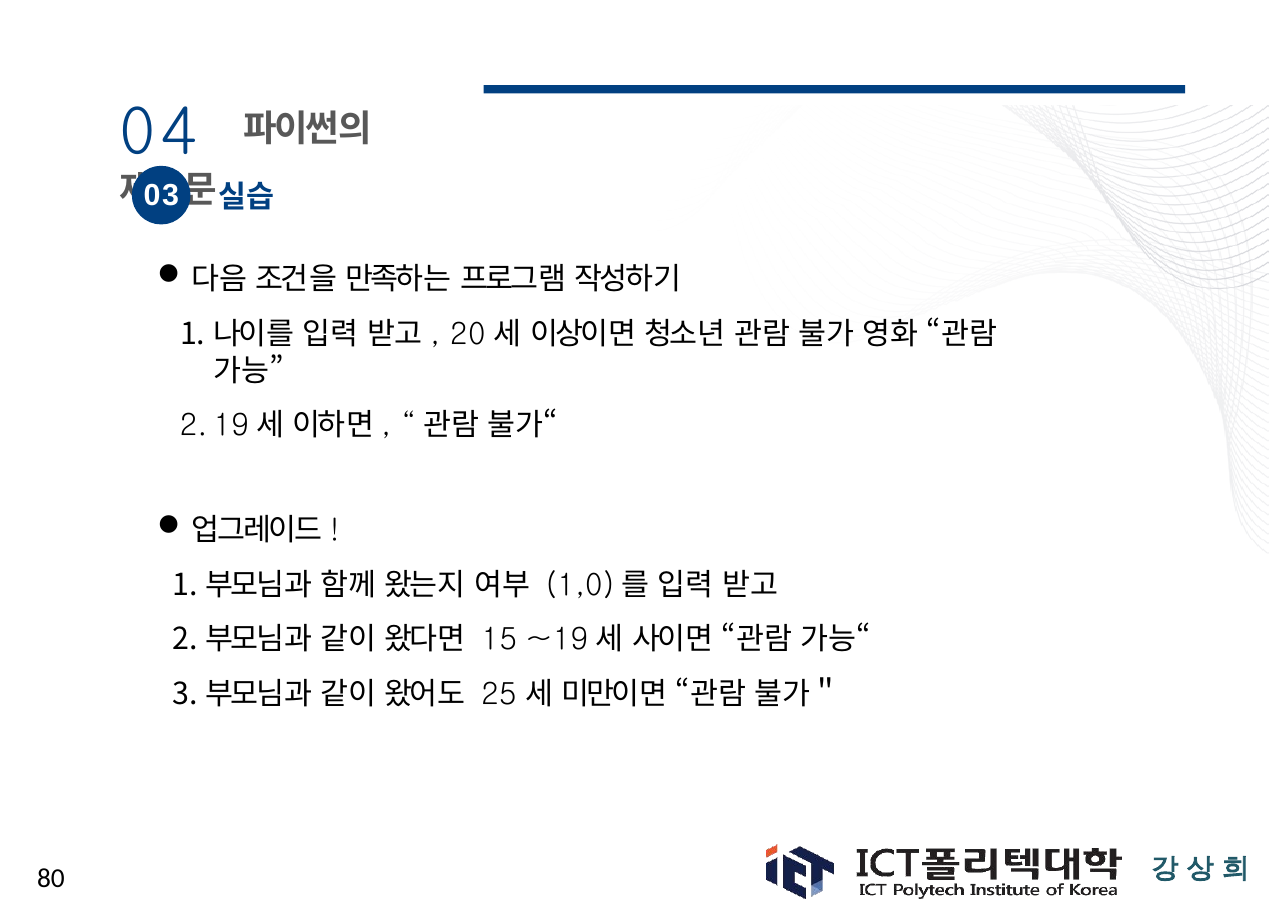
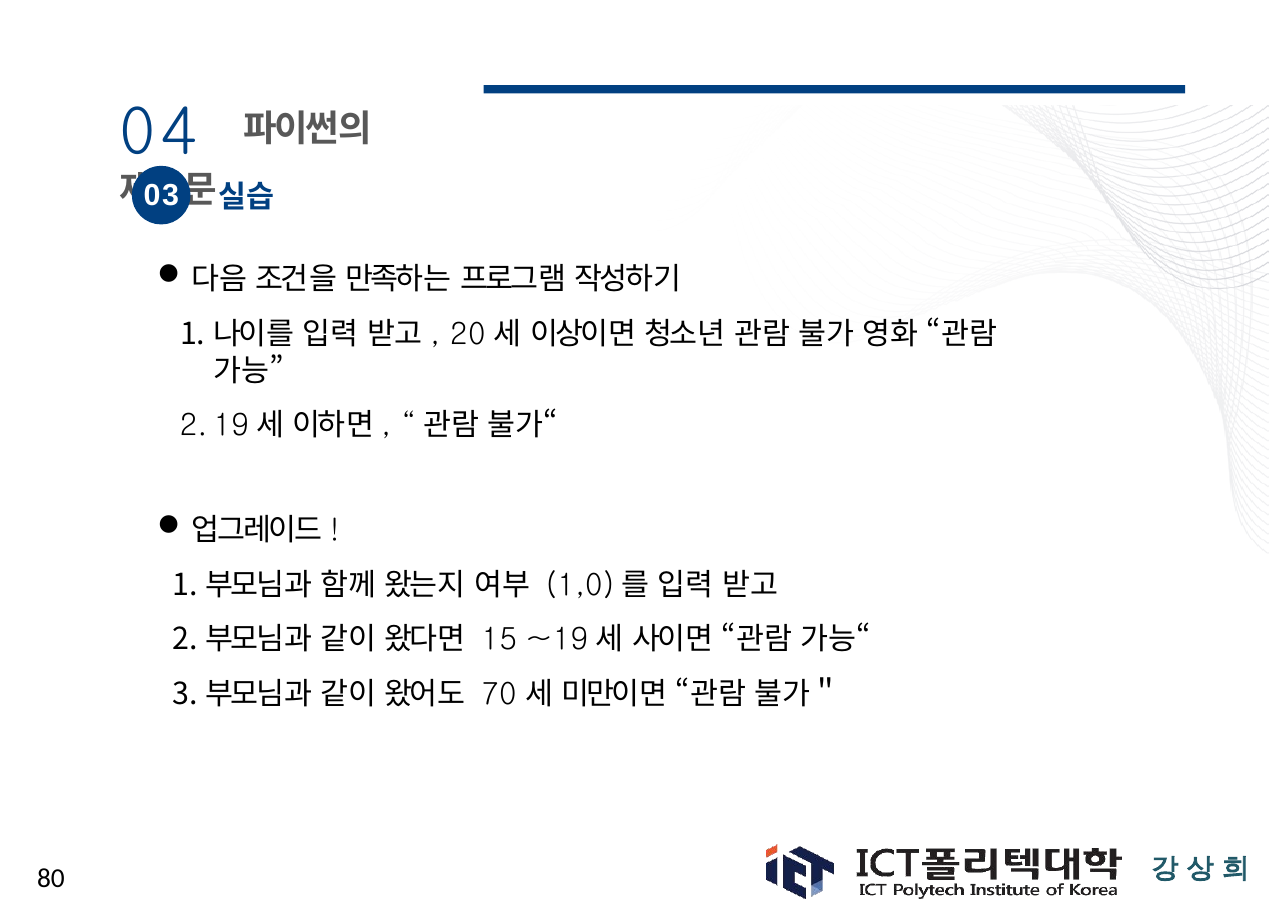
25: 25 -> 70 (499, 695)
